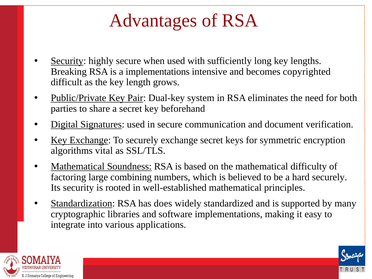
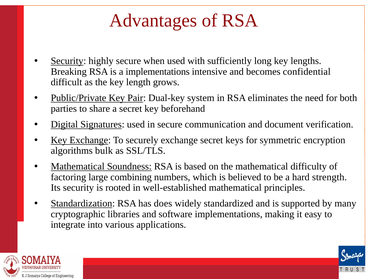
copyrighted: copyrighted -> confidential (307, 72)
vital: vital -> bulk (104, 151)
hard securely: securely -> strength (330, 177)
